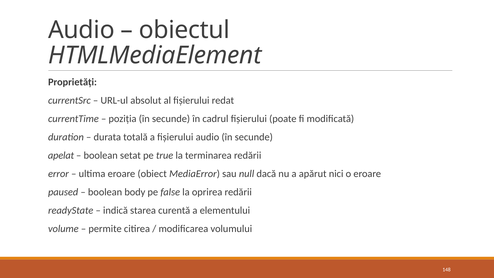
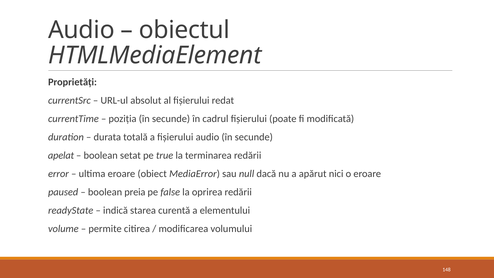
body: body -> preia (135, 192)
